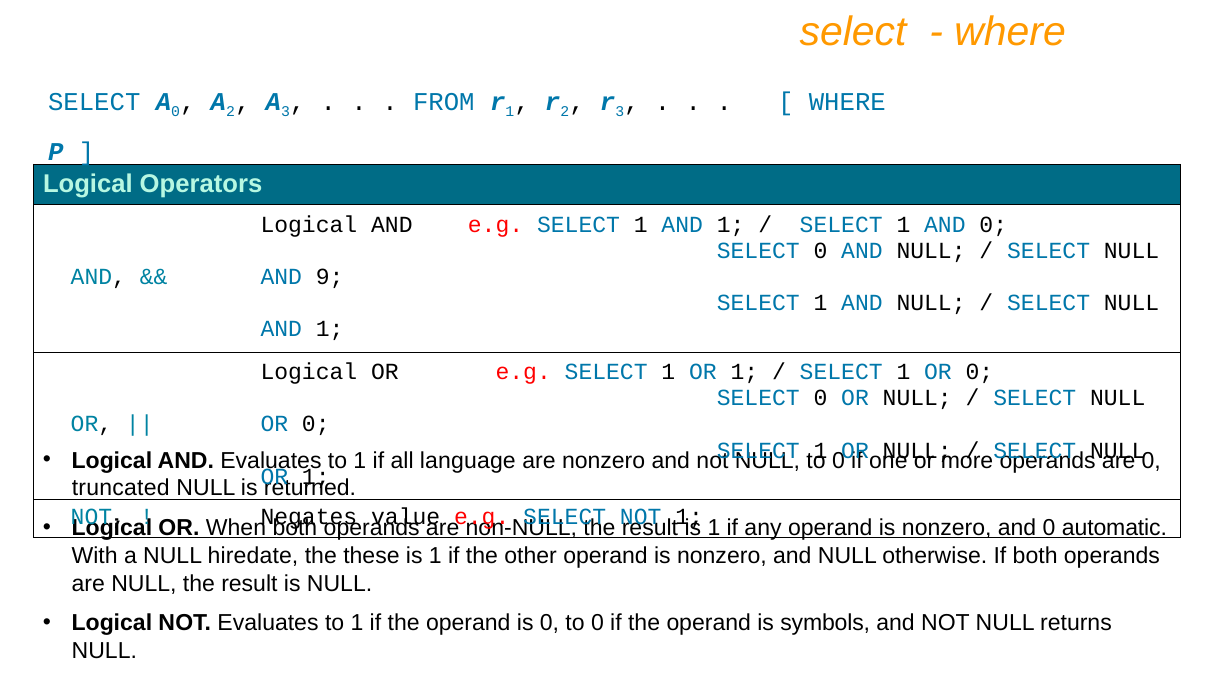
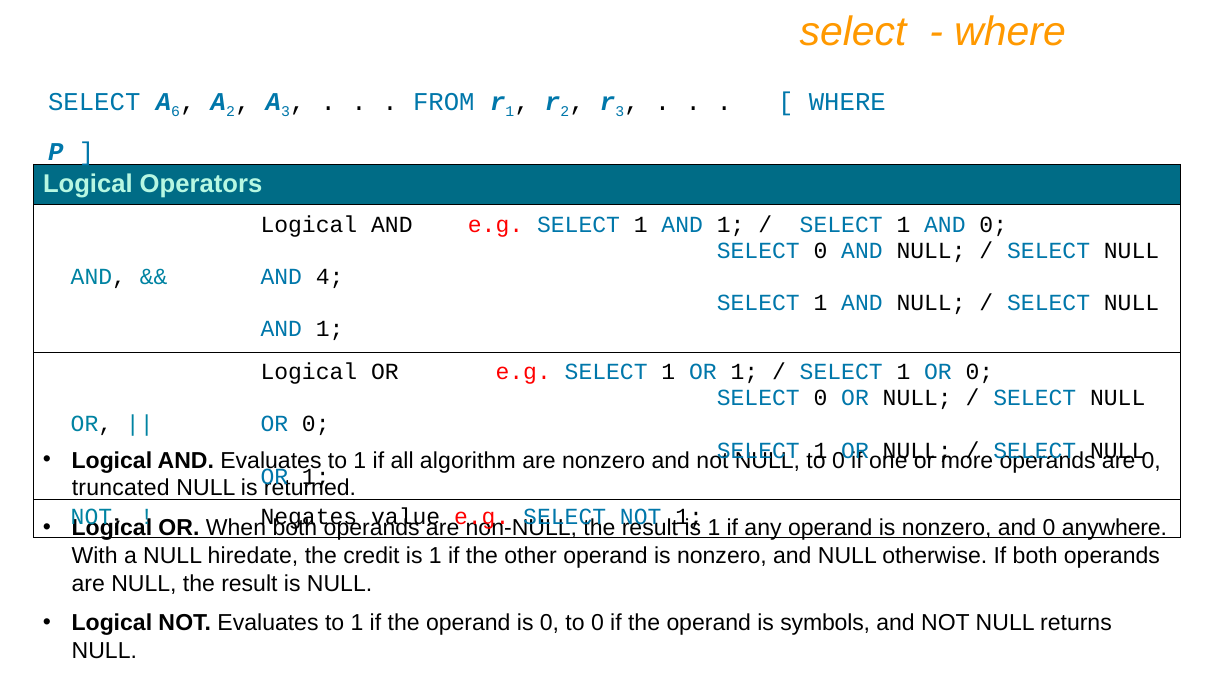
A 0: 0 -> 6 (176, 111)
9: 9 -> 4 (330, 276)
language: language -> algorithm (468, 460)
automatic: automatic -> anywhere (1114, 528)
these: these -> credit (371, 555)
